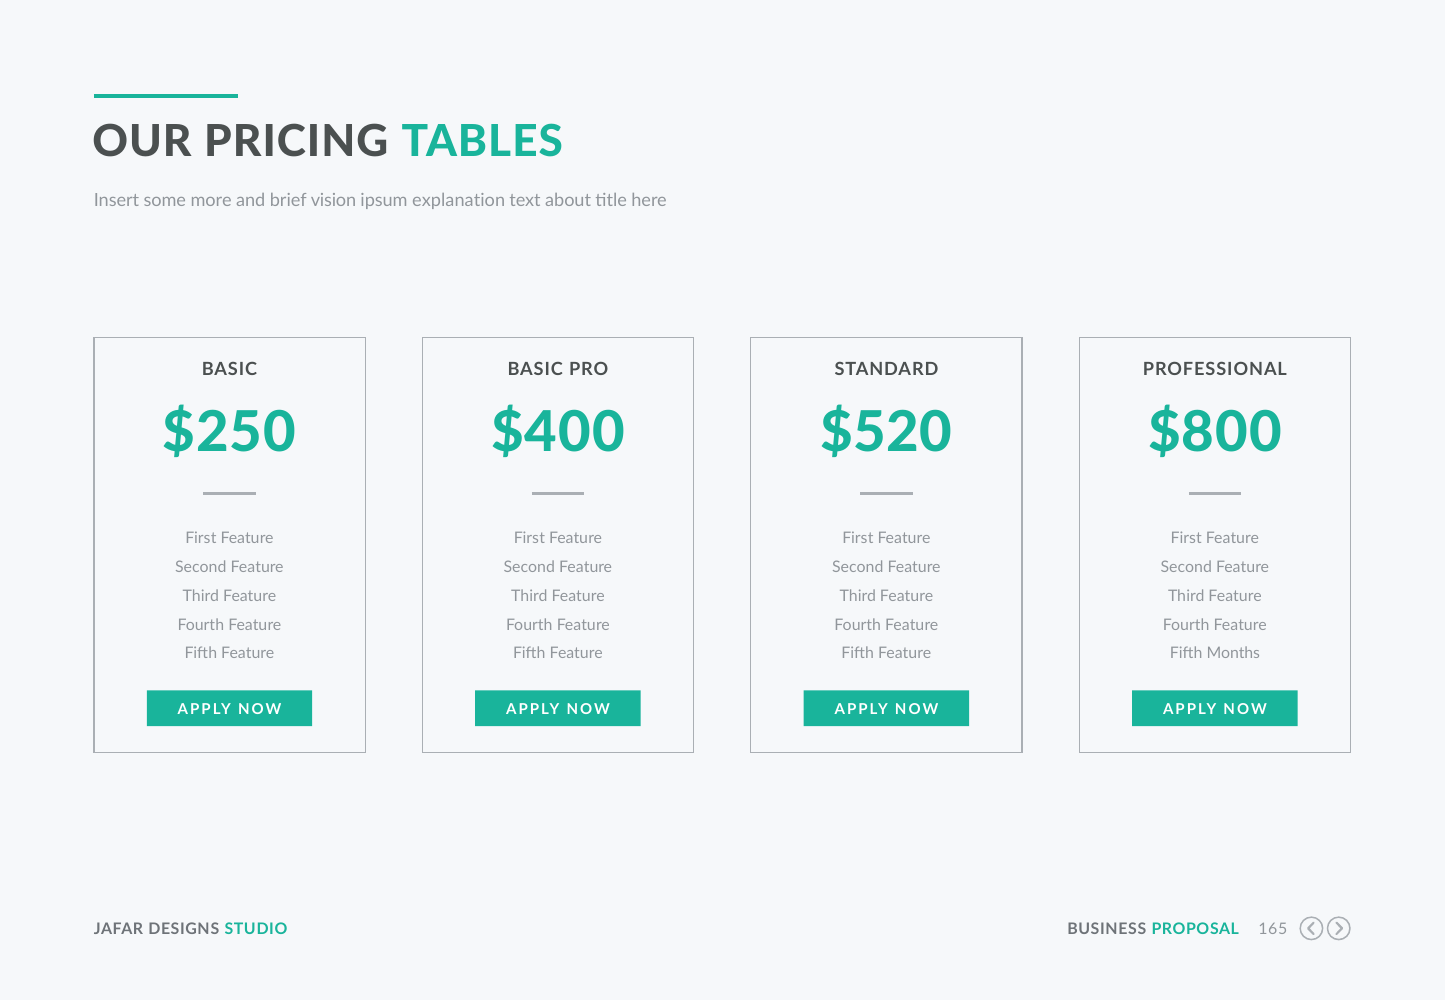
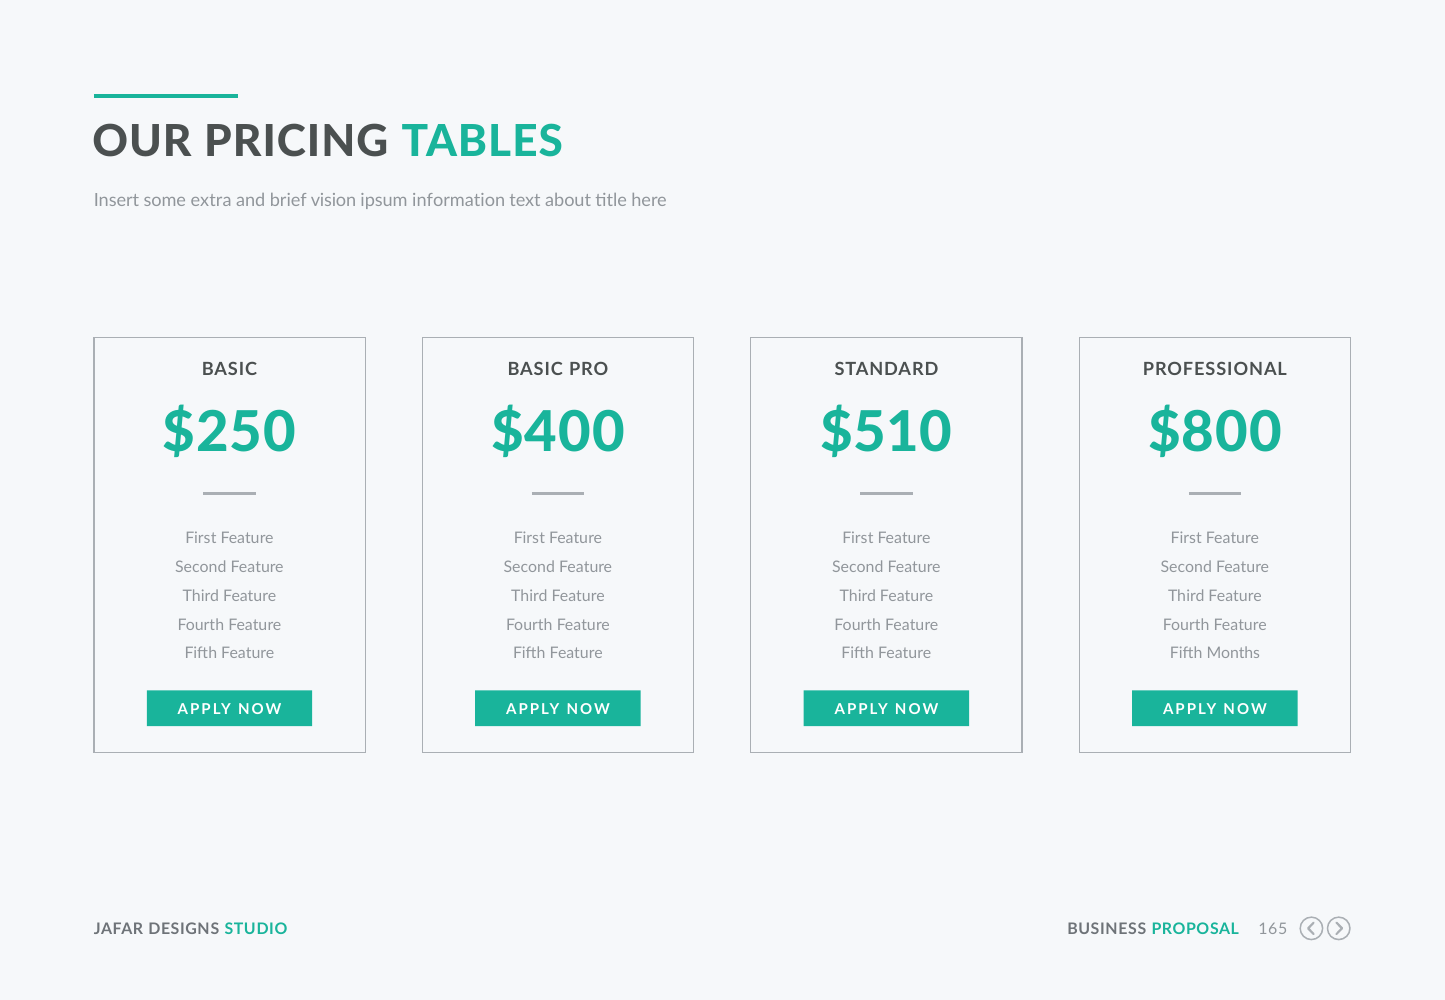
more: more -> extra (211, 201)
explanation: explanation -> information (459, 201)
$520: $520 -> $510 (886, 433)
